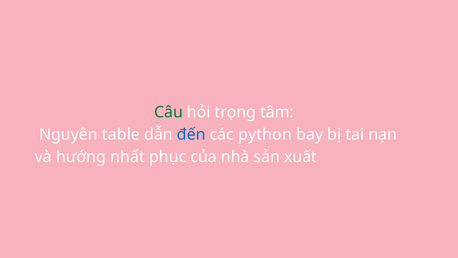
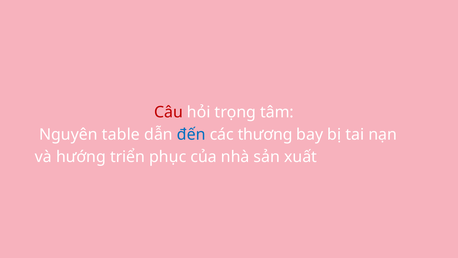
Câu colour: green -> red (168, 112)
python: python -> thương (265, 134)
nhất: nhất -> triển (128, 157)
